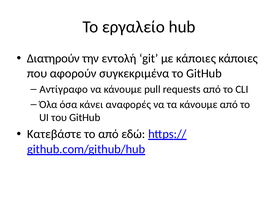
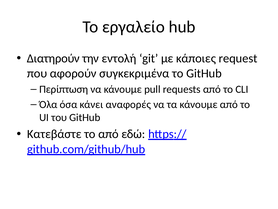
κάποιες κάποιες: κάποιες -> request (238, 58)
Αντίγραφο: Αντίγραφο -> Περίπτωση (64, 89)
